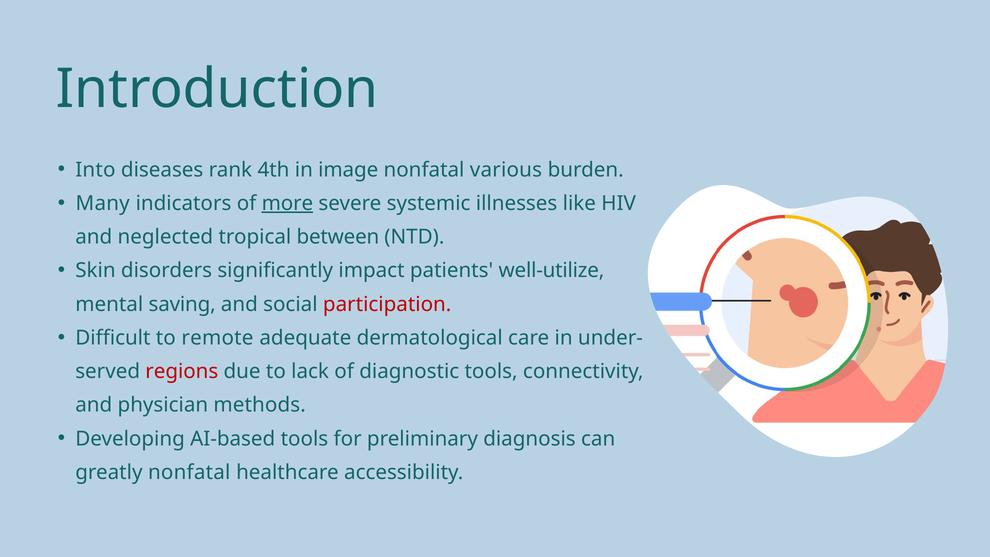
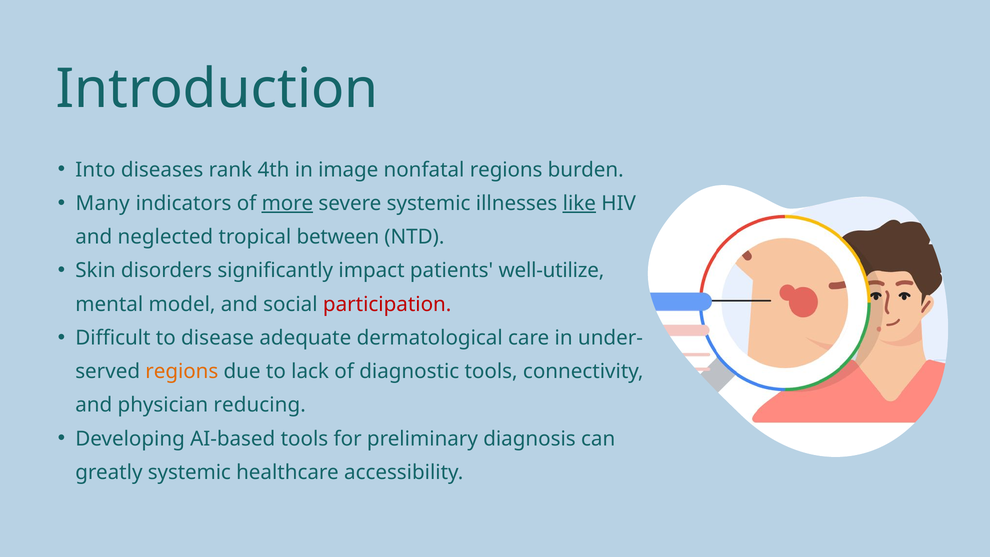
nonfatal various: various -> regions (506, 170)
like underline: none -> present (579, 203)
saving: saving -> model (182, 304)
remote: remote -> disease (218, 338)
regions colour: red -> orange (182, 371)
methods: methods -> reducing (260, 405)
greatly nonfatal: nonfatal -> systemic (189, 472)
